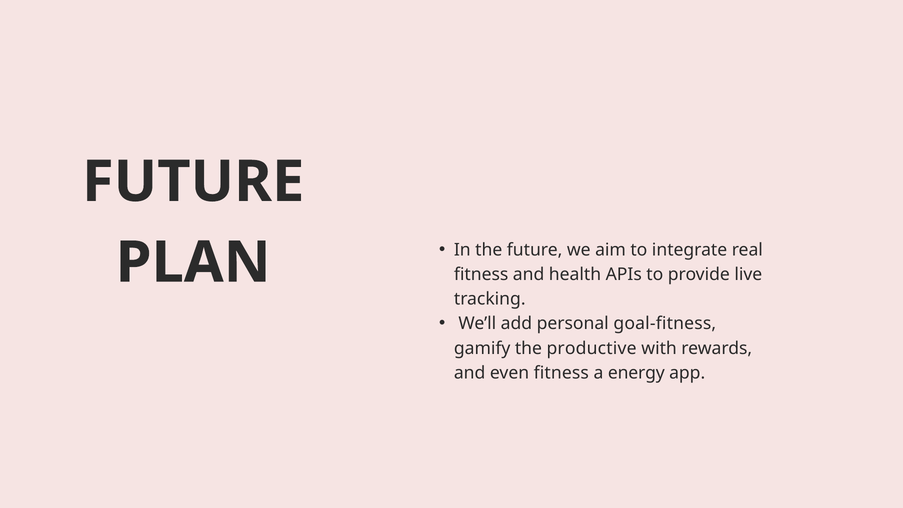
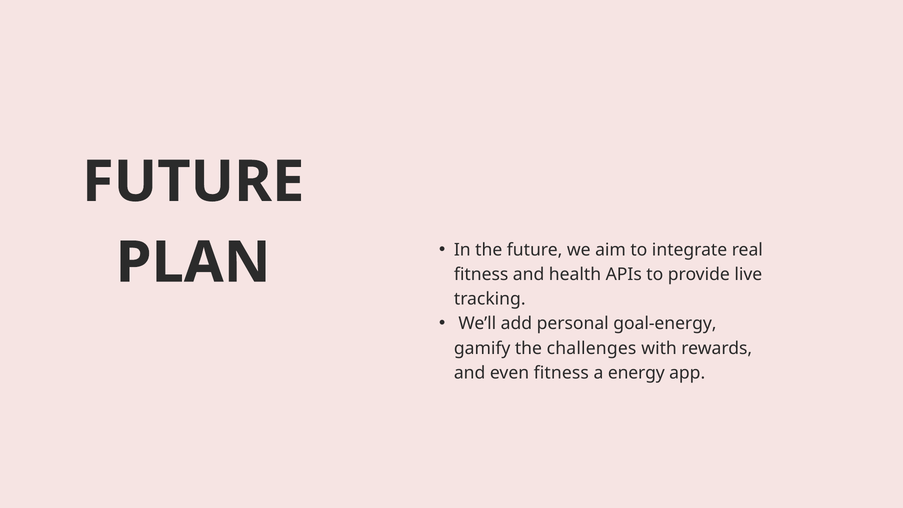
goal-fitness: goal-fitness -> goal-energy (665, 324)
productive: productive -> challenges (592, 348)
